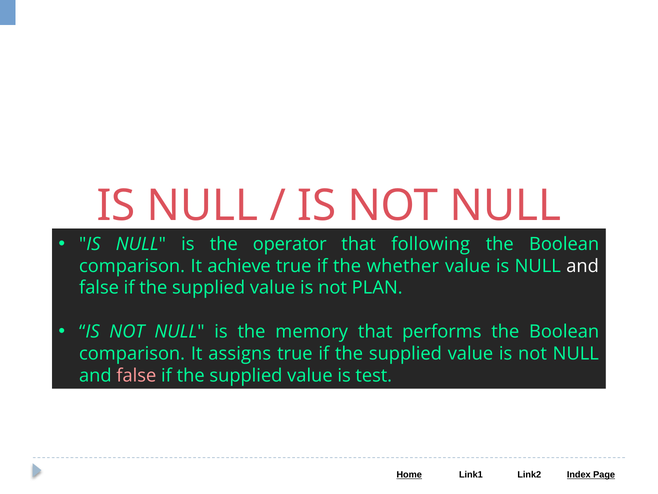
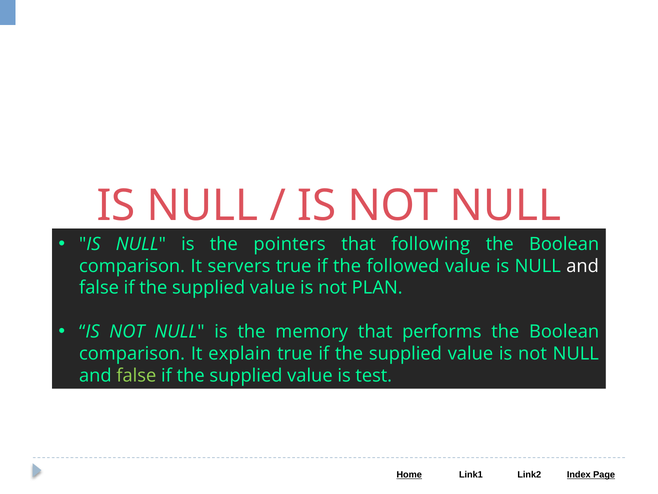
operator: operator -> pointers (290, 244)
achieve: achieve -> servers (239, 266)
whether: whether -> followed (403, 266)
assigns: assigns -> explain (240, 353)
false colour: pink -> light green (136, 375)
